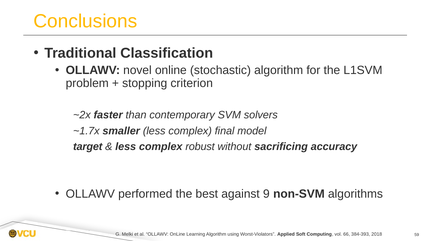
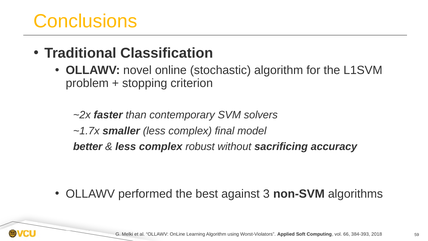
target: target -> better (88, 147)
9: 9 -> 3 (266, 194)
